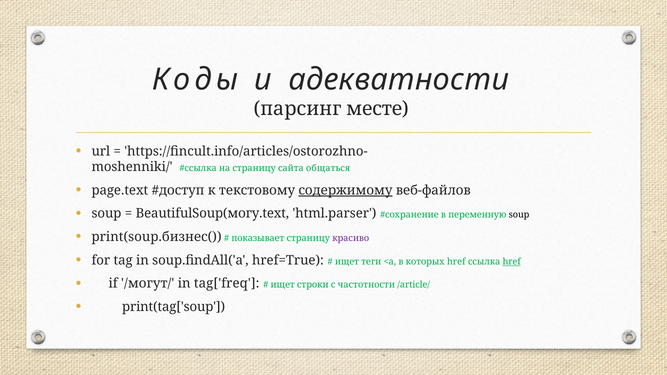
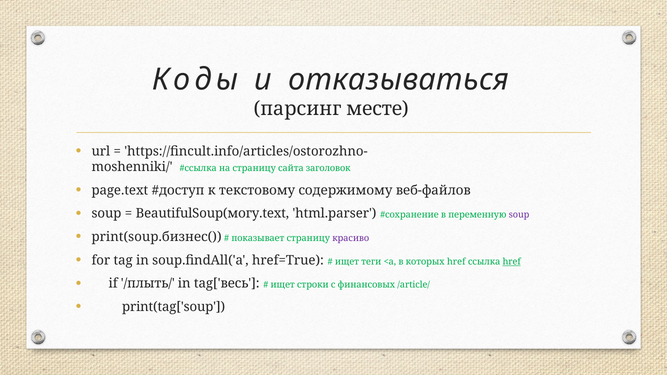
адекватности: адекватности -> отказываться (399, 80)
общаться: общаться -> заголовок (328, 168)
содержимому underline: present -> none (345, 190)
soup colour: black -> purple (519, 215)
/могут/: /могут/ -> /плыть/ (148, 284)
tag['freq: tag['freq -> tag['весь (227, 284)
частотности: частотности -> финансовых (366, 285)
